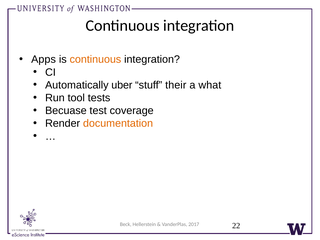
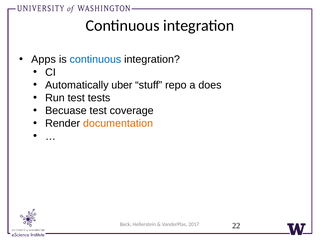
continuous colour: orange -> blue (95, 59)
their: their -> repo (176, 85)
what: what -> does (210, 85)
Run tool: tool -> test (76, 98)
